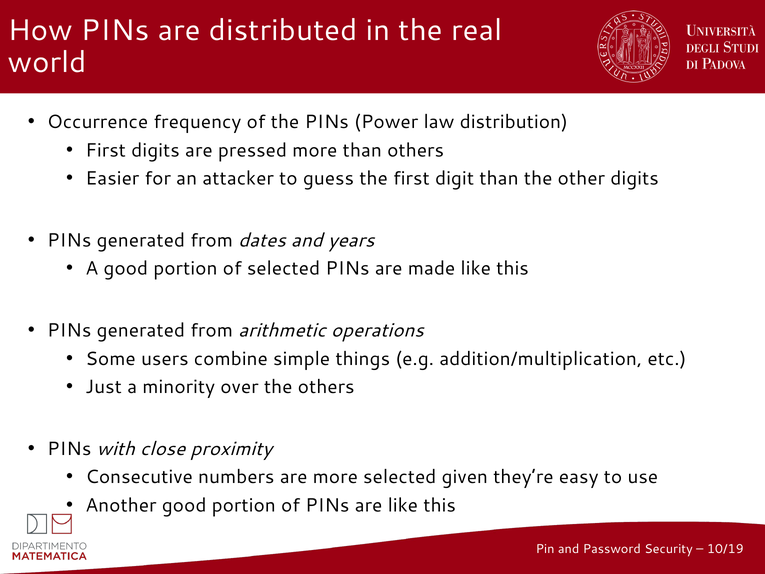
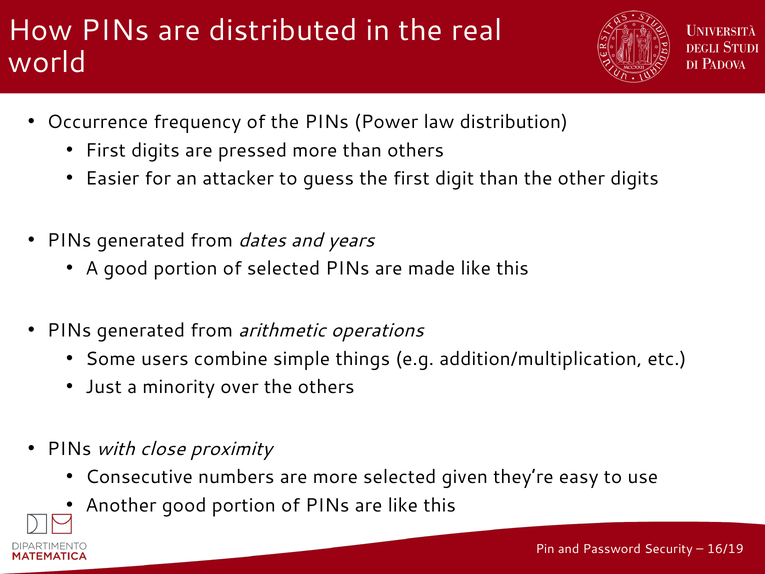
10/19: 10/19 -> 16/19 (725, 549)
